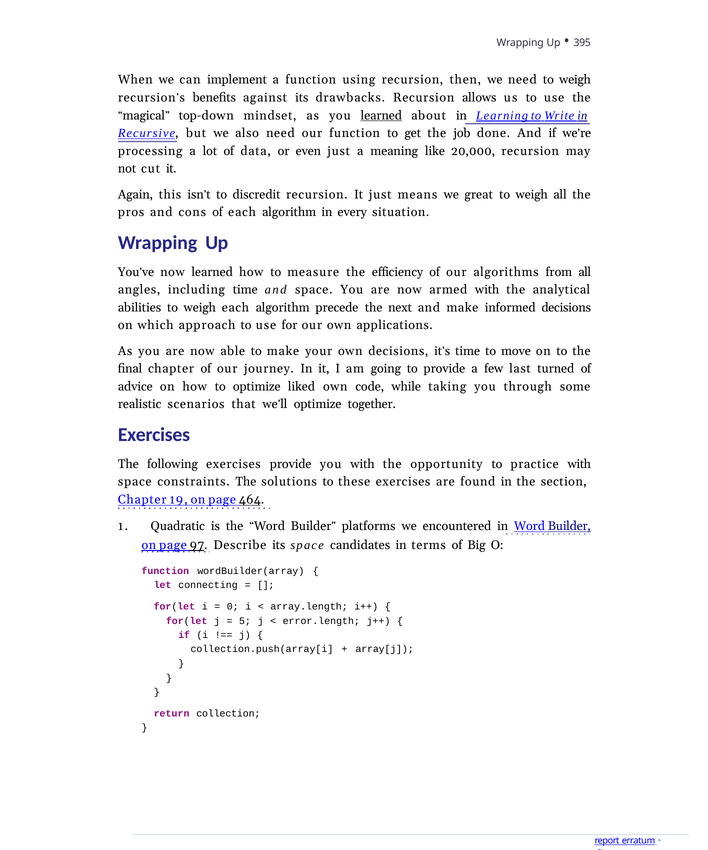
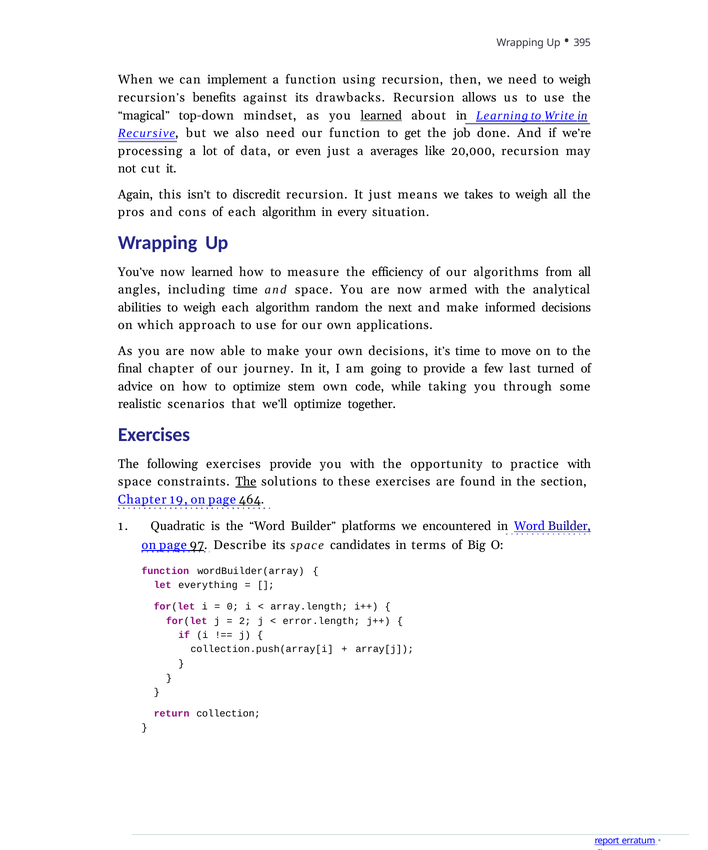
meaning: meaning -> averages (394, 151)
great: great -> takes (479, 194)
precede: precede -> random (337, 307)
liked: liked -> stem (301, 386)
The underline: none -> present (246, 482)
connecting: connecting -> everything (208, 585)
5: 5 -> 2 (245, 620)
